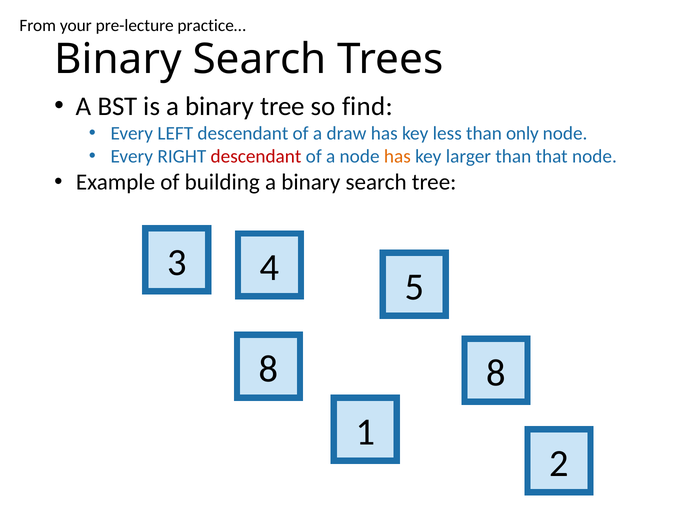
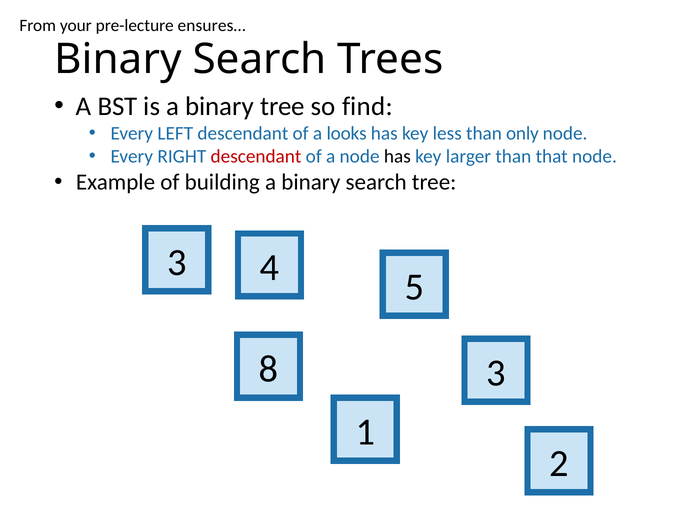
practice…: practice… -> ensures… (212, 26)
draw: draw -> looks (347, 133)
has colour: orange -> black (397, 157)
8 8: 8 -> 3 (496, 373)
